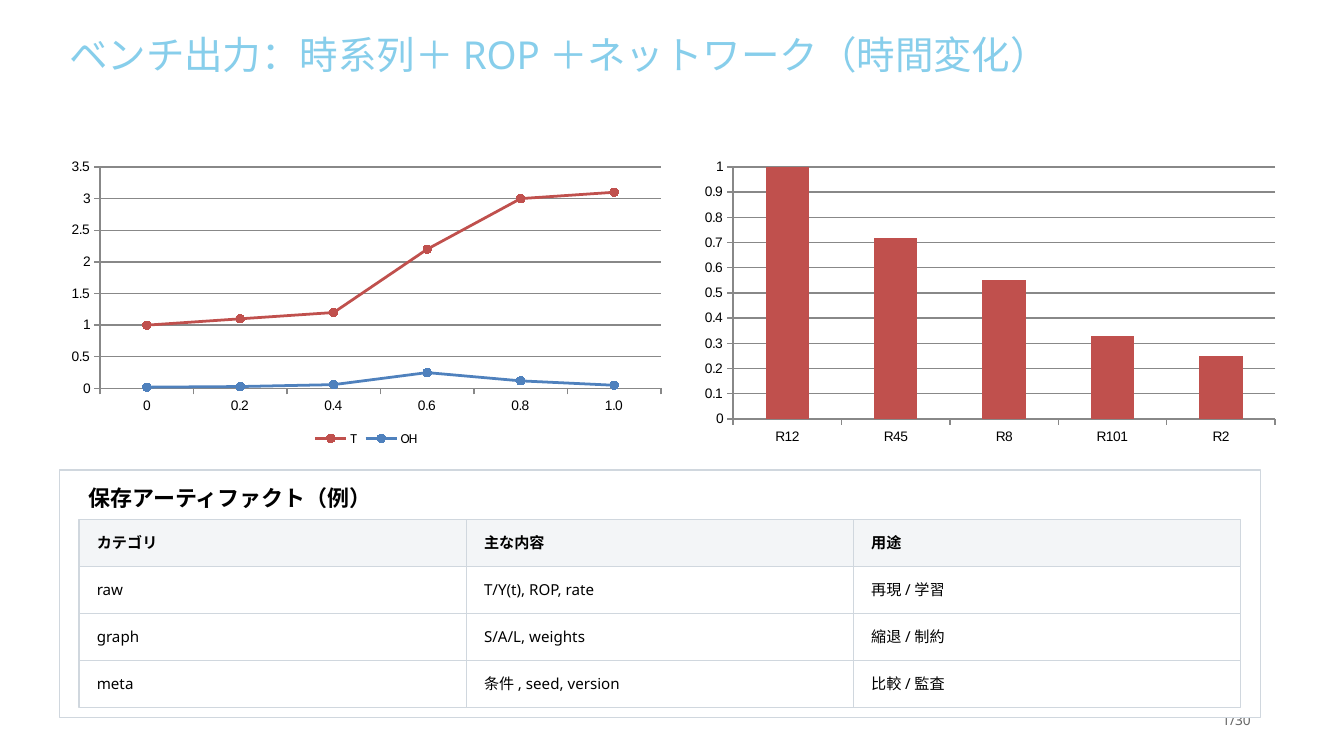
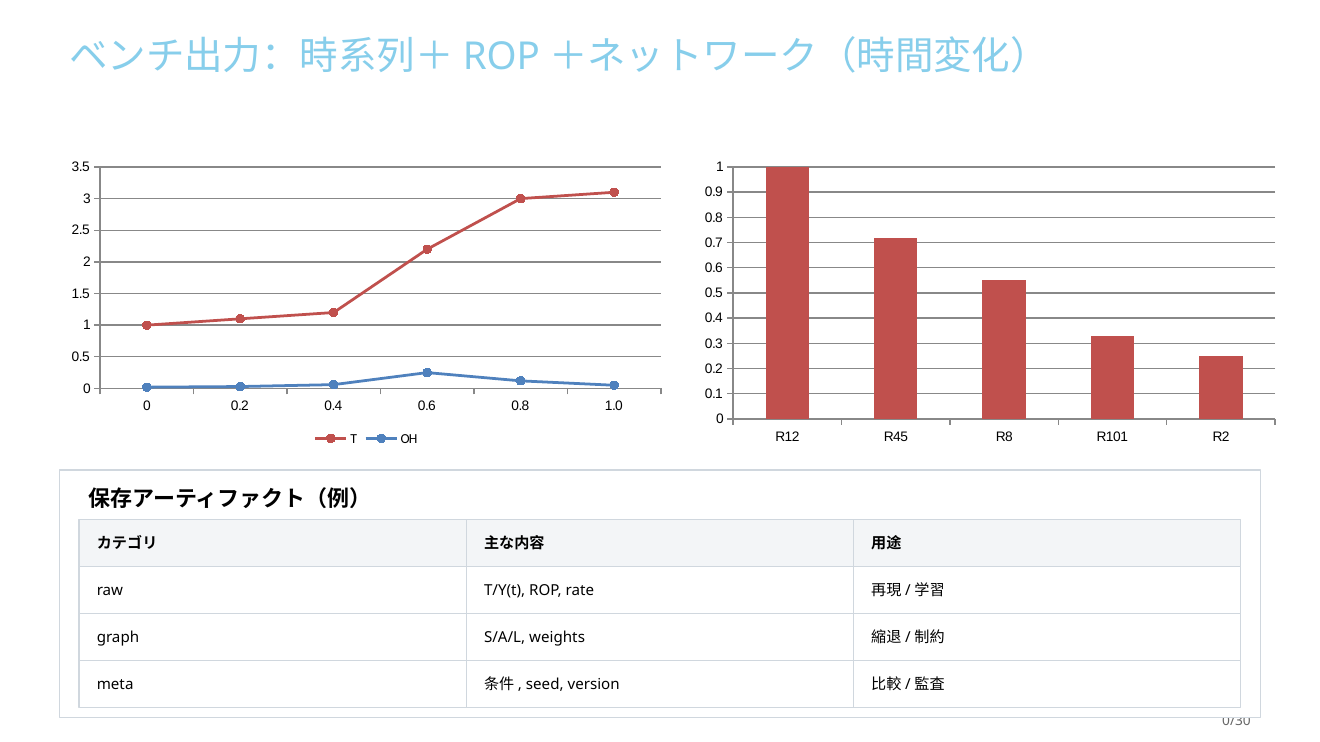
1/30: 1/30 -> 0/30 (1237, 721)
